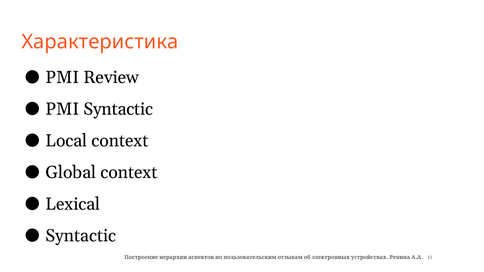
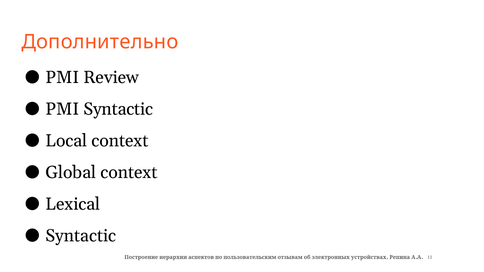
Характеристика: Характеристика -> Дополнительно (100, 42)
